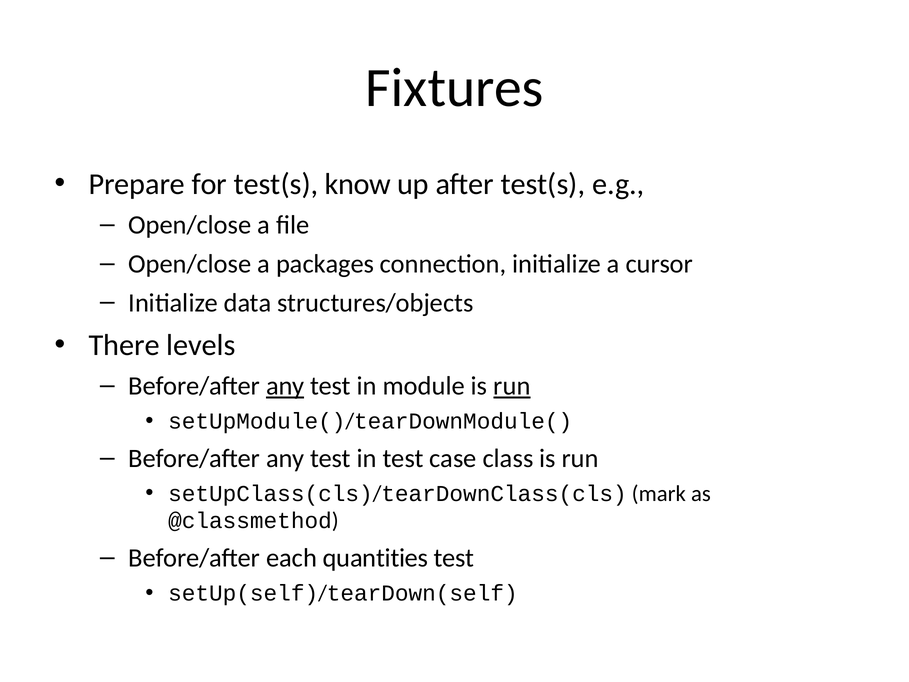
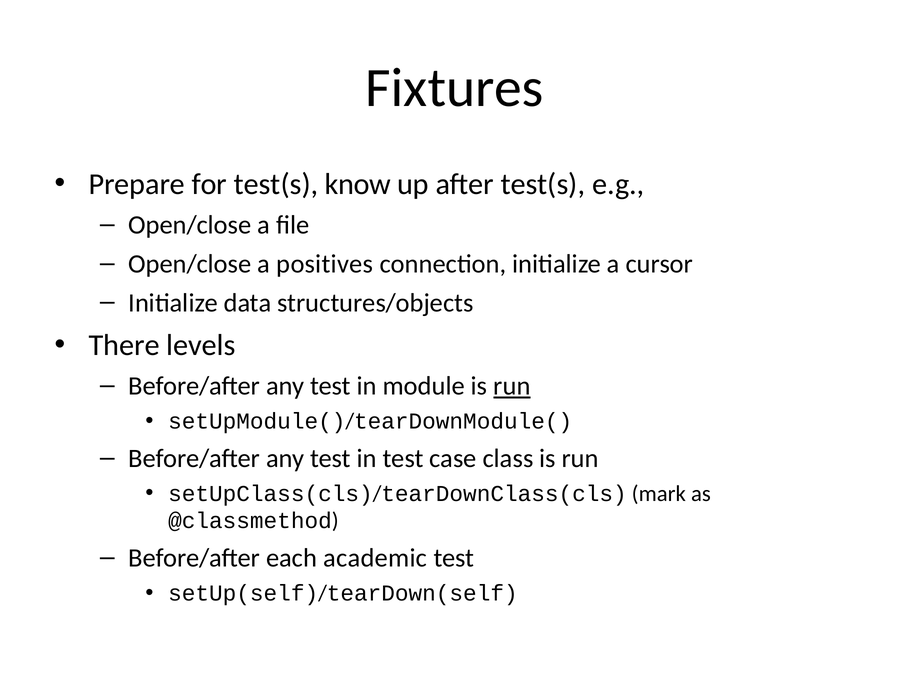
packages: packages -> positives (325, 264)
any underline: present -> none (285, 386)
quantities: quantities -> academic (375, 558)
